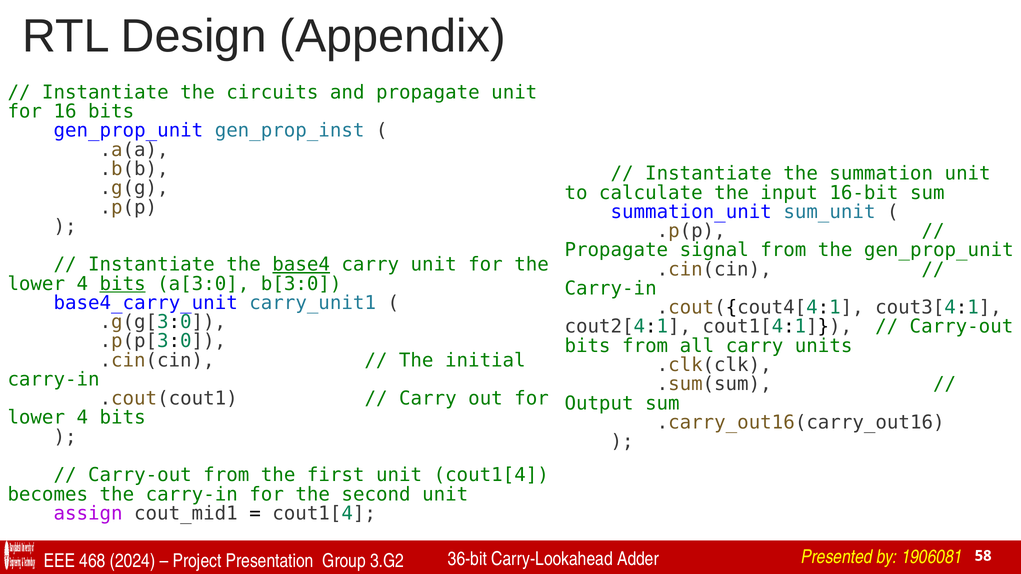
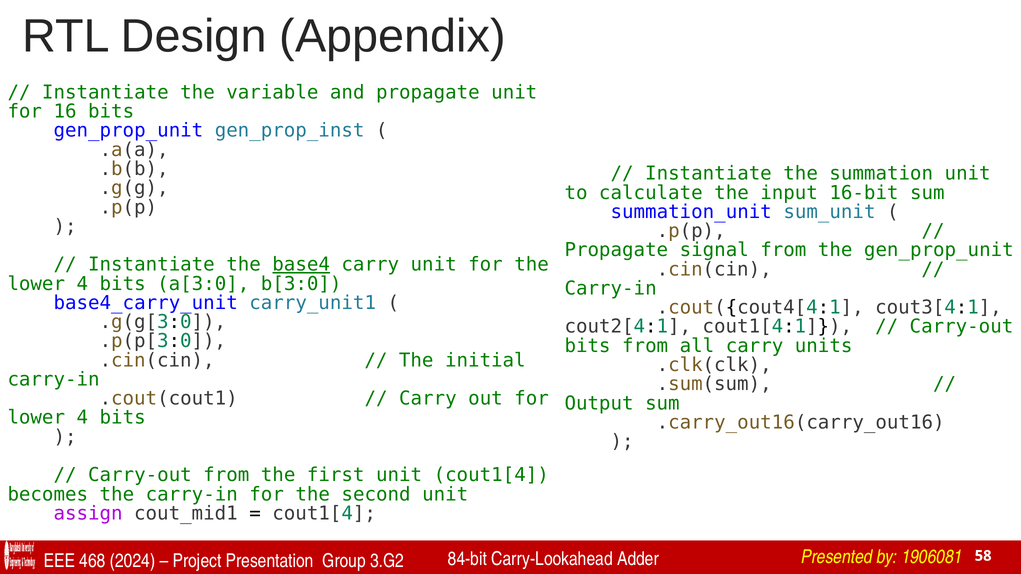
circuits: circuits -> variable (272, 92)
bits underline: present -> none (123, 284)
36-bit: 36-bit -> 84-bit (467, 559)
